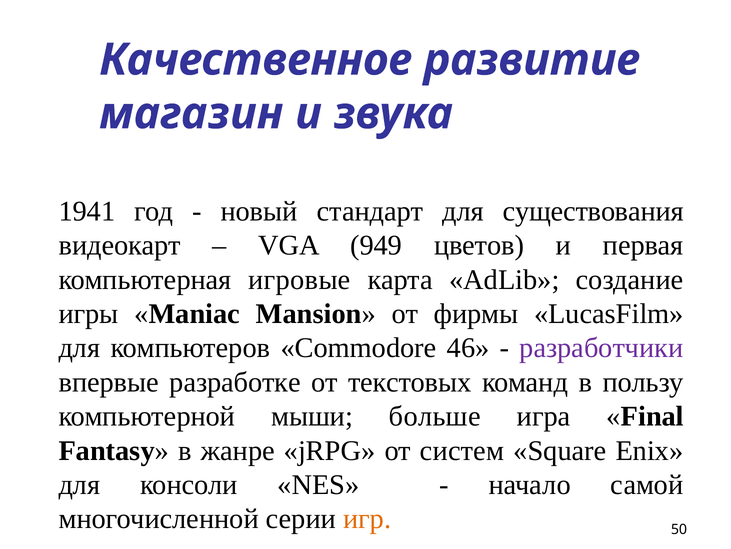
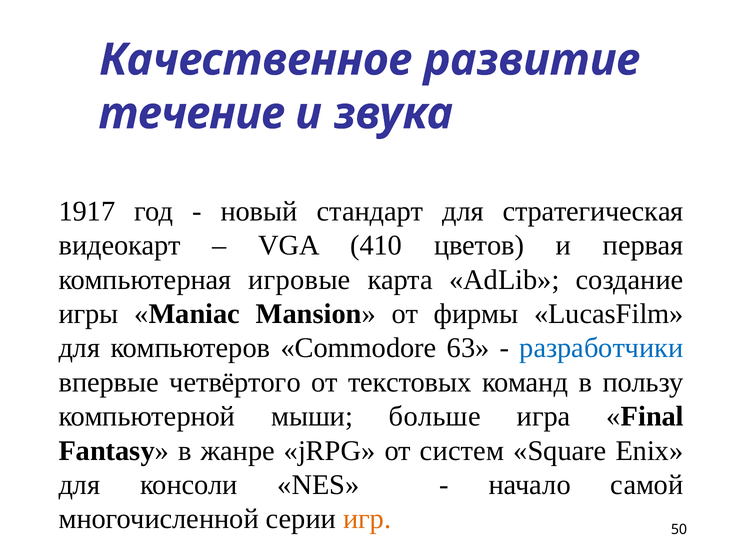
магазин: магазин -> течение (192, 113)
1941: 1941 -> 1917 (87, 211)
существования: существования -> стратегическая (593, 211)
949: 949 -> 410 (376, 245)
46: 46 -> 63 (468, 348)
разработчики colour: purple -> blue (601, 348)
разработке: разработке -> четвёртого (235, 382)
